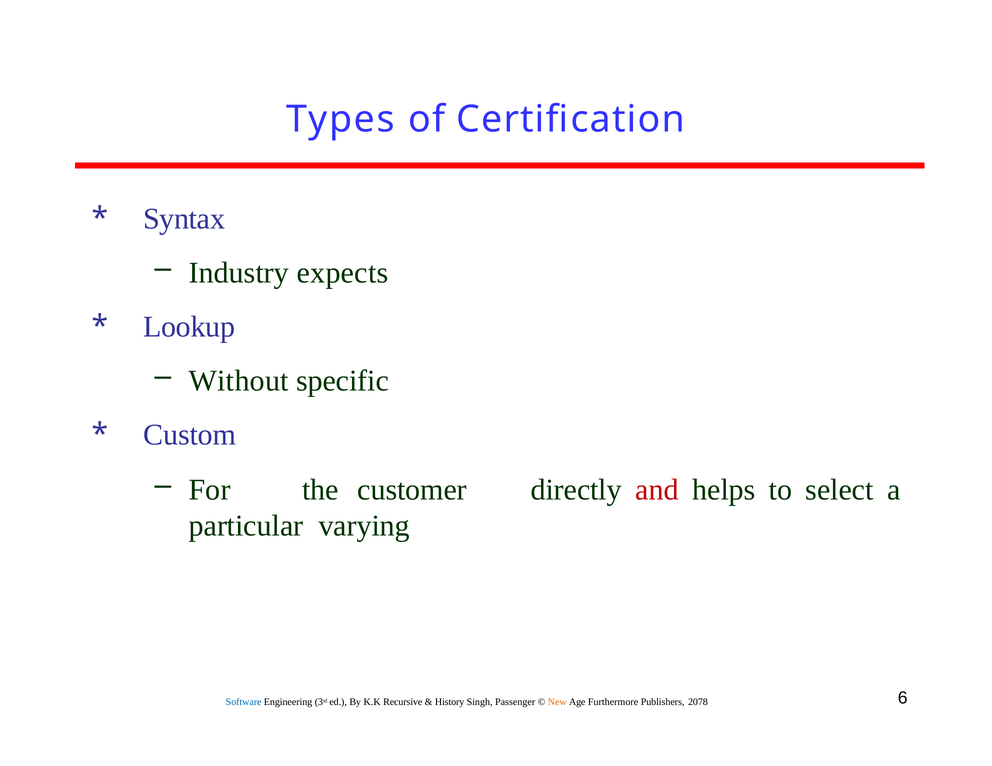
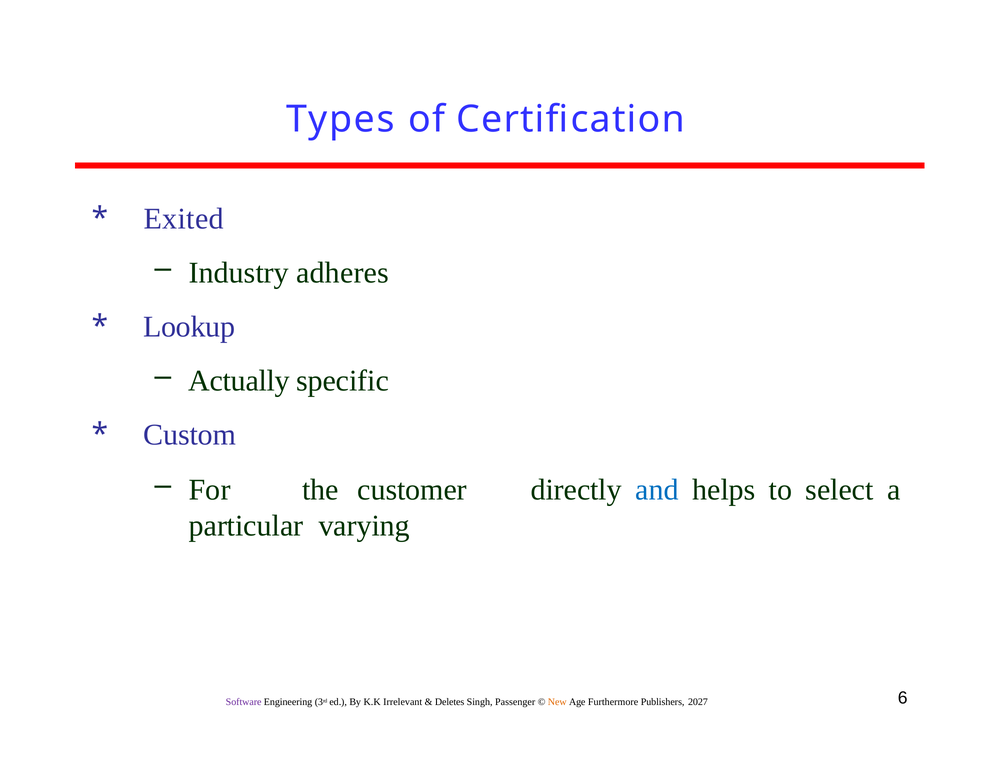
Syntax: Syntax -> Exited (184, 219)
expects: expects -> adheres (343, 273)
Without: Without -> Actually (239, 381)
and colour: red -> blue (657, 490)
Software colour: blue -> purple (244, 702)
Recursive: Recursive -> Irrelevant (403, 702)
History: History -> Deletes (450, 702)
2078: 2078 -> 2027 (698, 702)
